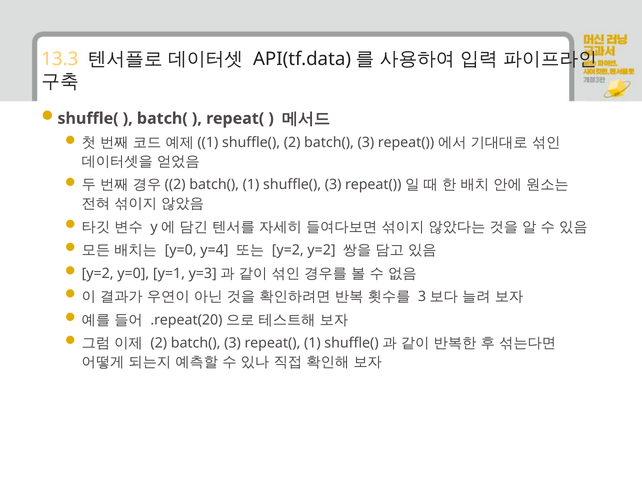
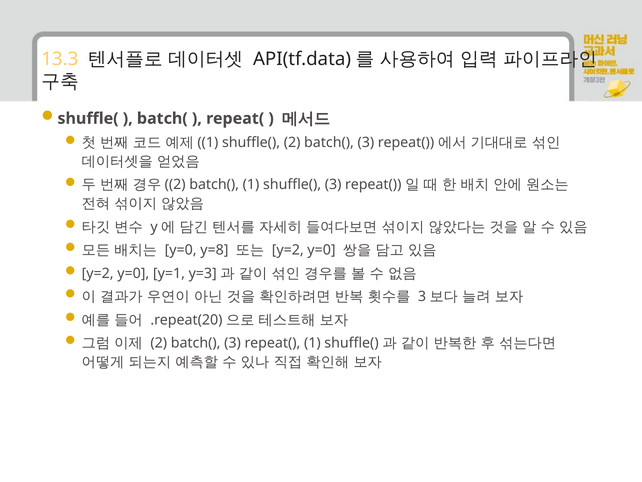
y=4: y=4 -> y=8 (214, 250)
y=2: y=2 -> y=0 (321, 250)
